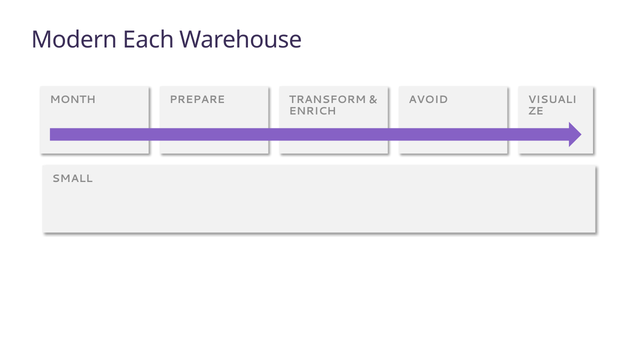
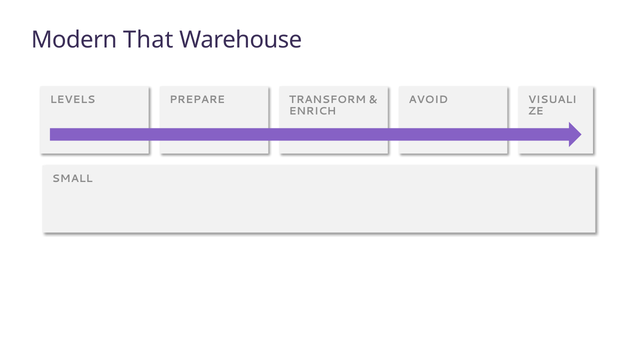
Each: Each -> That (148, 40)
MONTH: MONTH -> LEVELS (73, 100)
